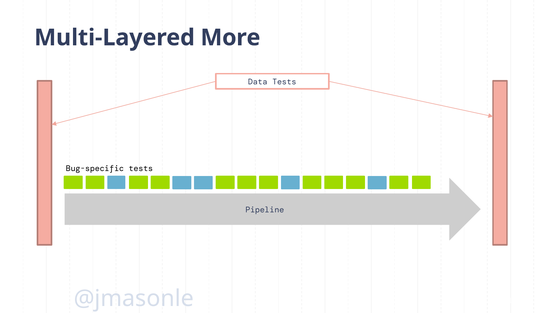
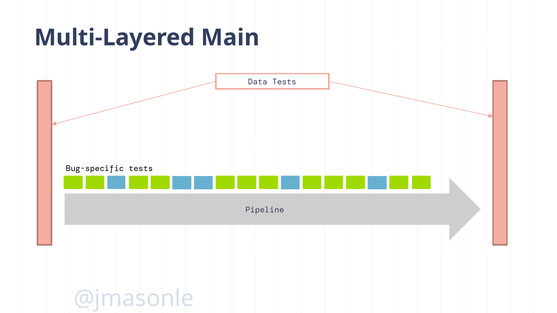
More: More -> Main (230, 38)
